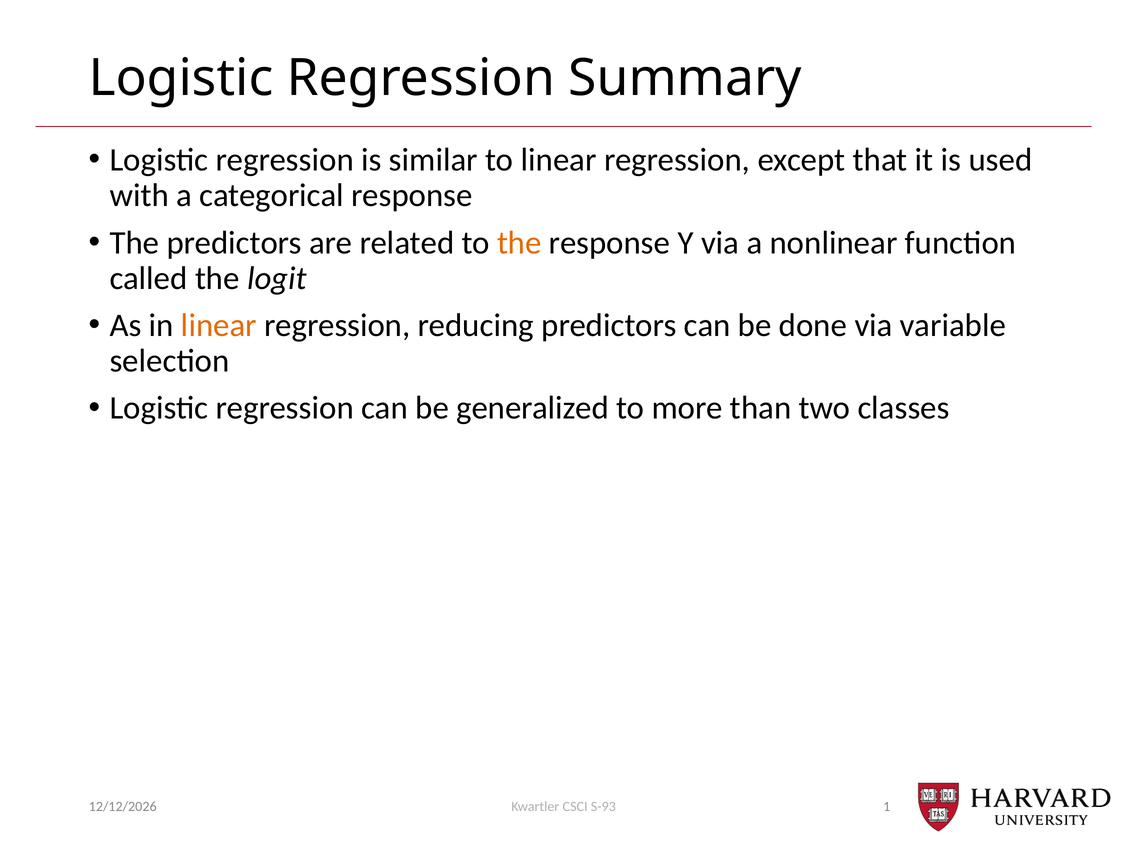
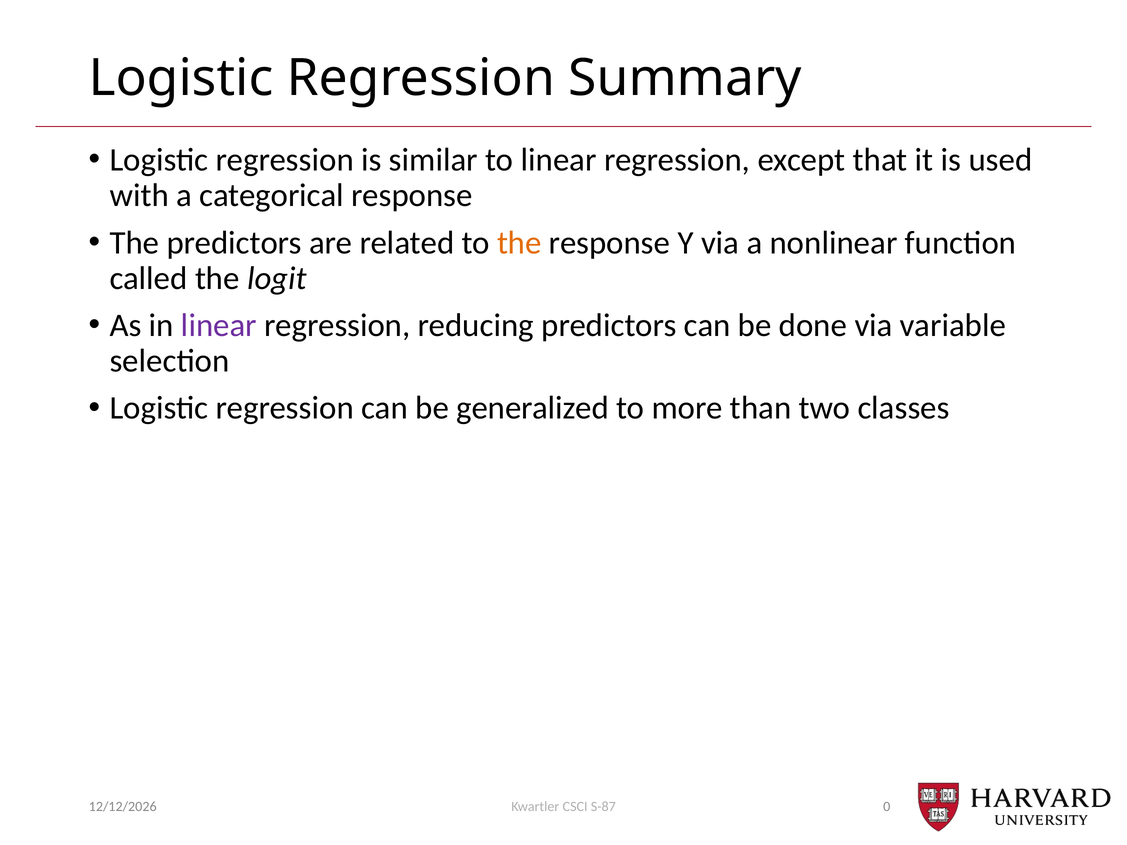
linear colour: orange -> purple (219, 326)
S-93: S-93 -> S-87 (603, 807)
1: 1 -> 0 (887, 807)
